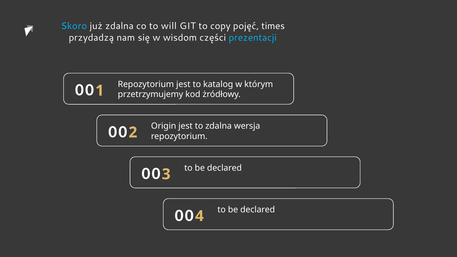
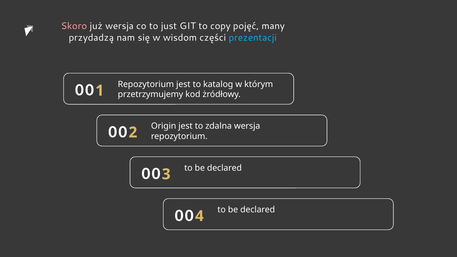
Skoro colour: light blue -> pink (74, 26)
już zdalna: zdalna -> wersja (119, 26)
will: will -> just (169, 26)
times: times -> many (273, 26)
